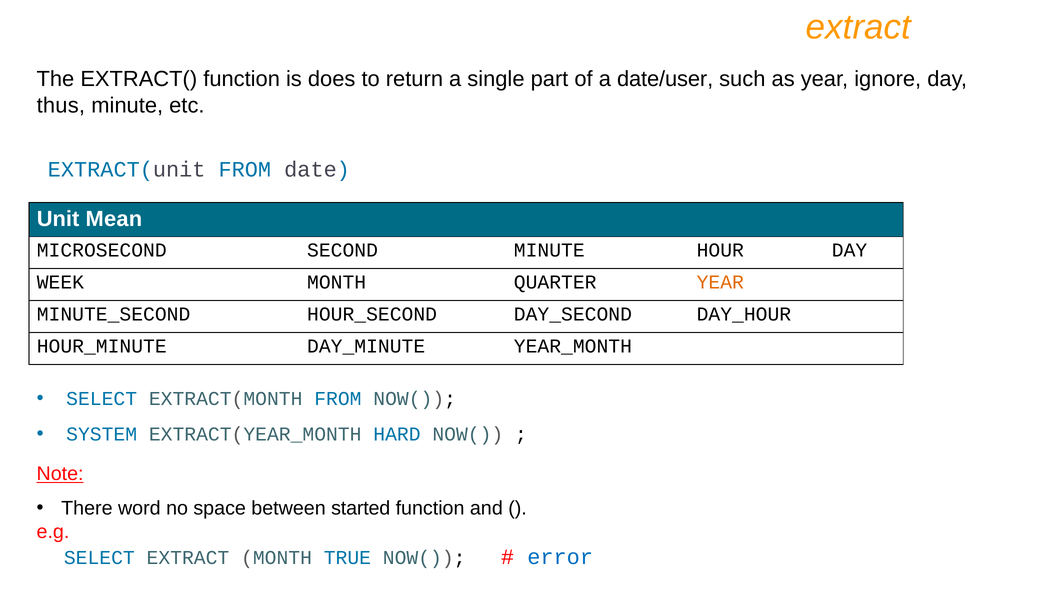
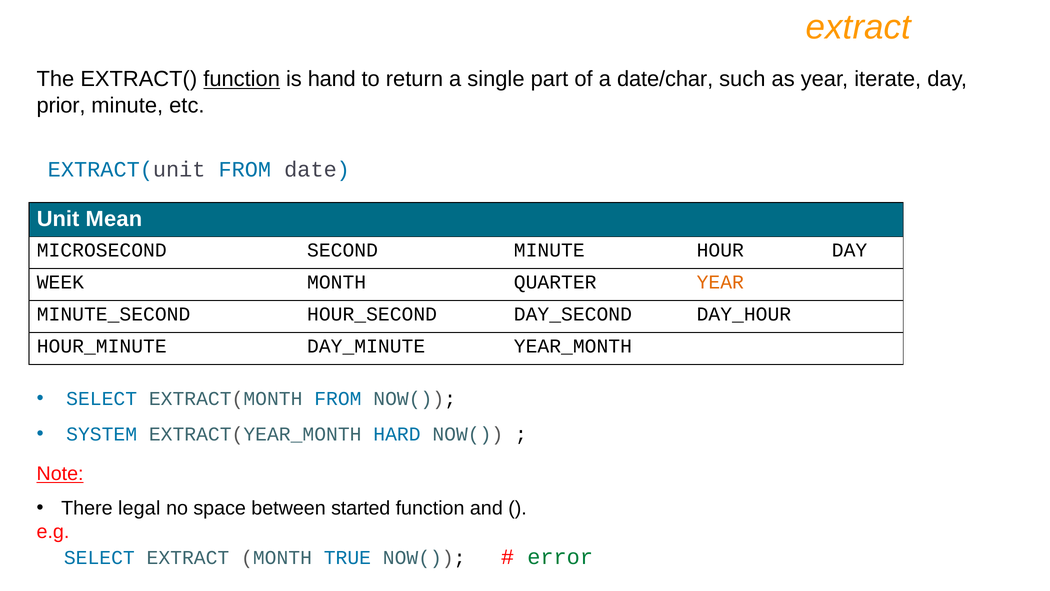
function underline: none -> present (242, 79)
does: does -> hand (332, 79)
date/user: date/user -> date/char (665, 79)
ignore: ignore -> iterate (888, 79)
thus: thus -> prior (61, 105)
word: word -> legal (139, 508)
error colour: blue -> green (560, 556)
